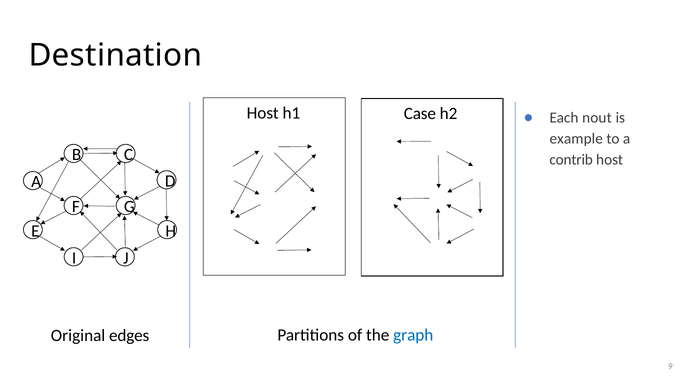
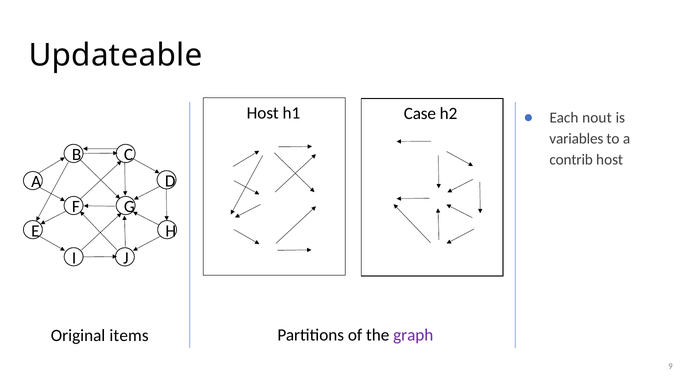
Destination: Destination -> Updateable (115, 55)
example: example -> variables (576, 139)
edges: edges -> items (129, 335)
graph colour: blue -> purple (413, 335)
